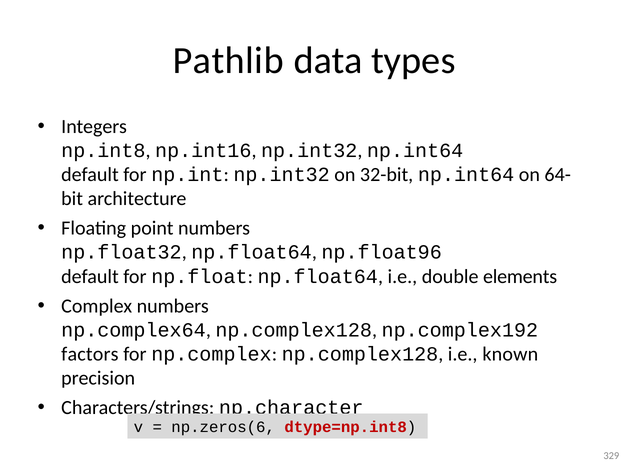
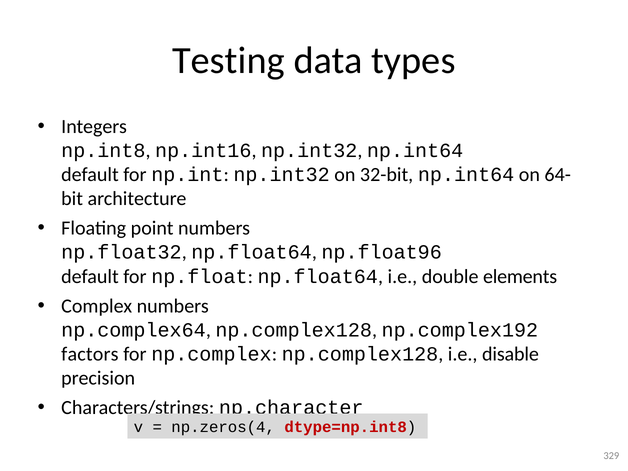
Pathlib: Pathlib -> Testing (228, 61)
known: known -> disable (510, 354)
np.zeros(6: np.zeros(6 -> np.zeros(4 (223, 427)
